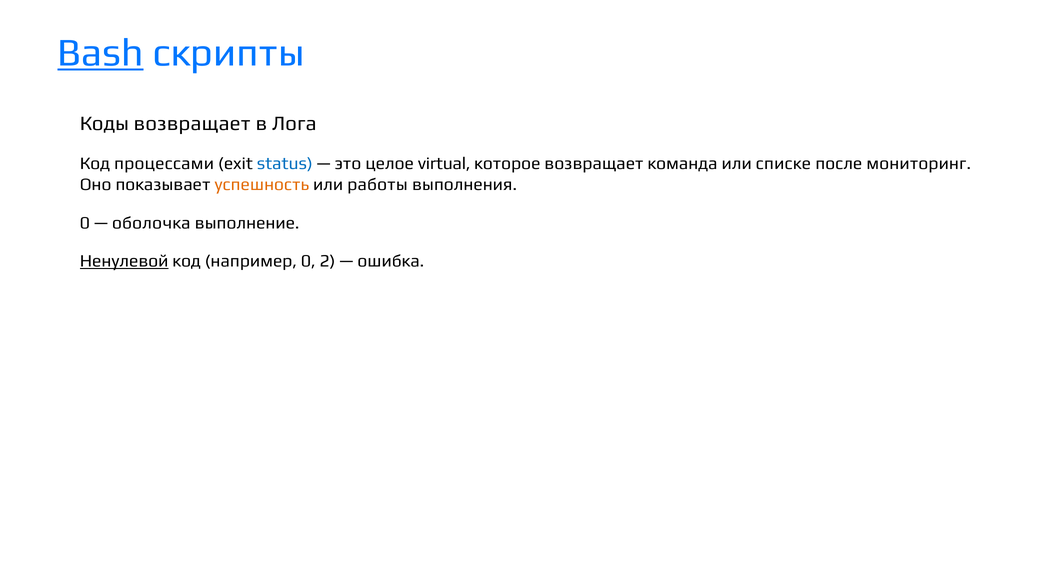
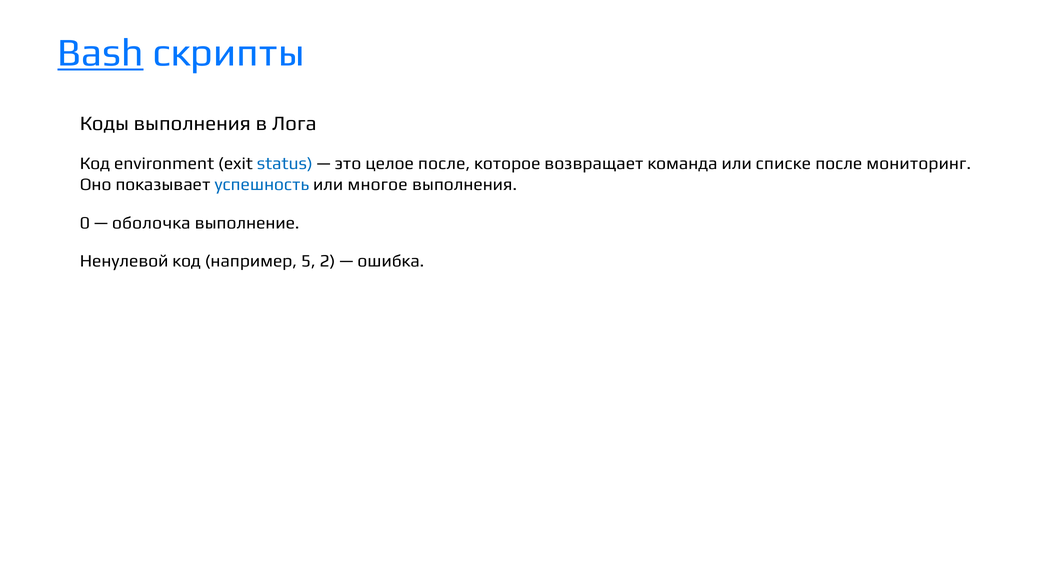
Коды возвращает: возвращает -> выполнения (192, 124)
процессами: процессами -> environment (164, 164)
целое virtual: virtual -> после (444, 164)
успешность colour: orange -> blue (262, 184)
работы: работы -> многое (378, 184)
Ненулевой underline: present -> none (124, 261)
например 0: 0 -> 5 (308, 261)
